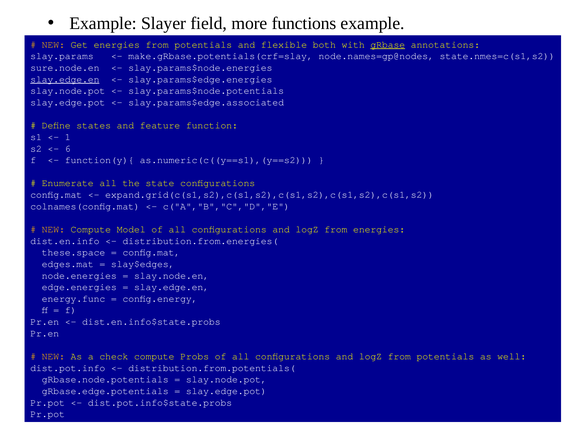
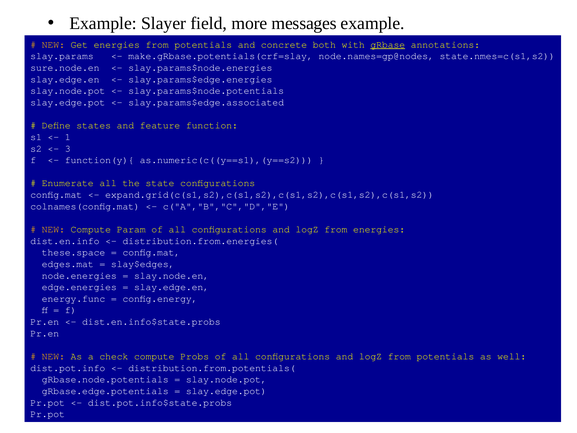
functions: functions -> messages (304, 23)
flexible: flexible -> concrete (284, 45)
slay.edge.en underline: present -> none (65, 79)
6: 6 -> 3 (68, 148)
Model: Model -> Param (131, 229)
